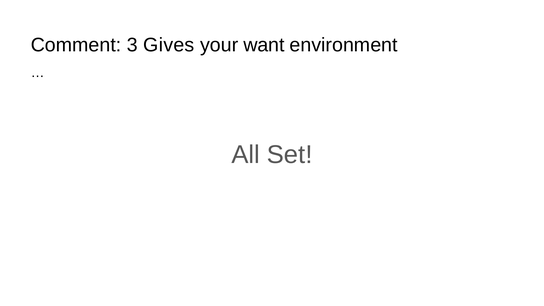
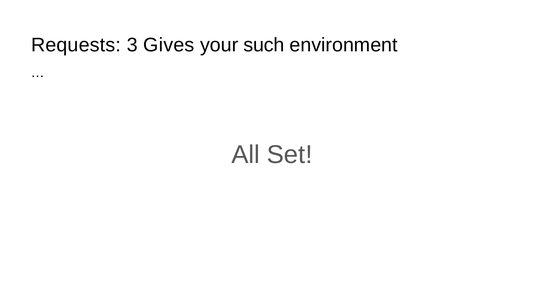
Comment: Comment -> Requests (76, 45)
want: want -> such (264, 45)
